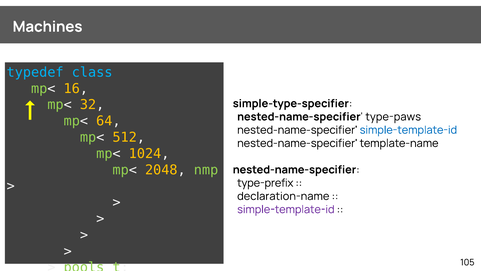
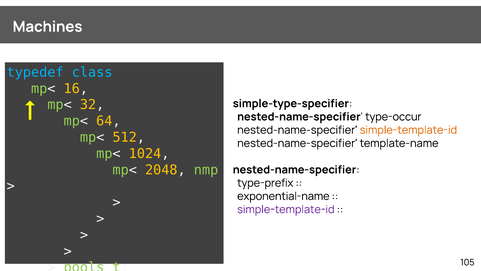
type-paws: type-paws -> type-occur (393, 117)
simple-template-id colour: blue -> orange (408, 130)
declaration-name: declaration-name -> exponential-name (283, 196)
